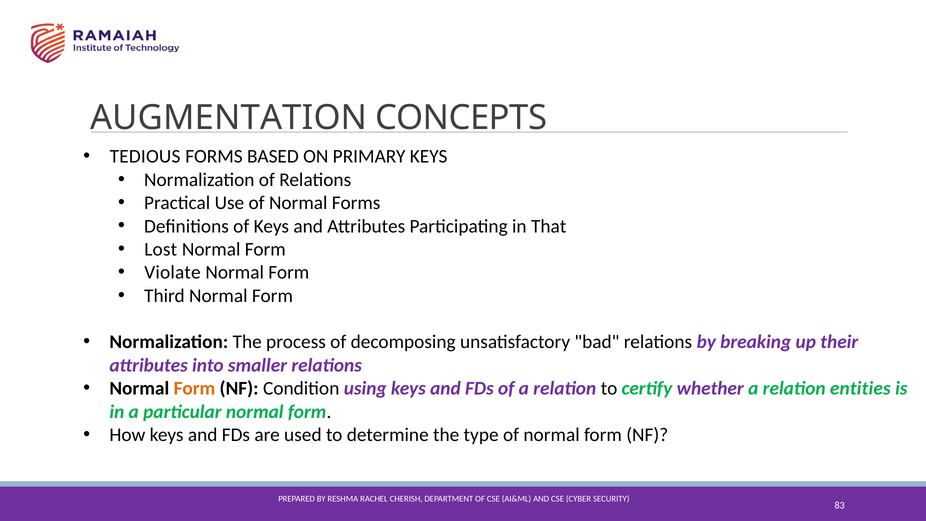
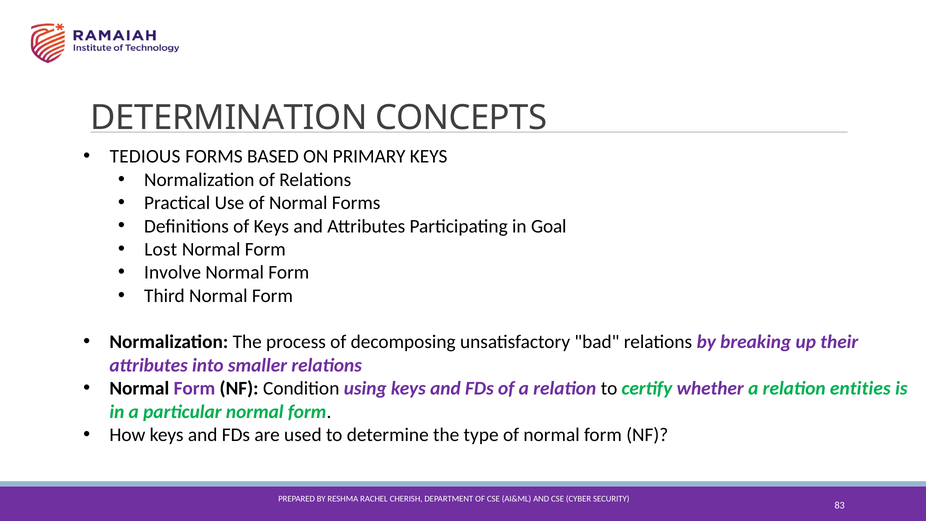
AUGMENTATION: AUGMENTATION -> DETERMINATION (229, 118)
That: That -> Goal (549, 226)
Violate: Violate -> Involve (173, 272)
Form colour: orange -> purple (194, 388)
